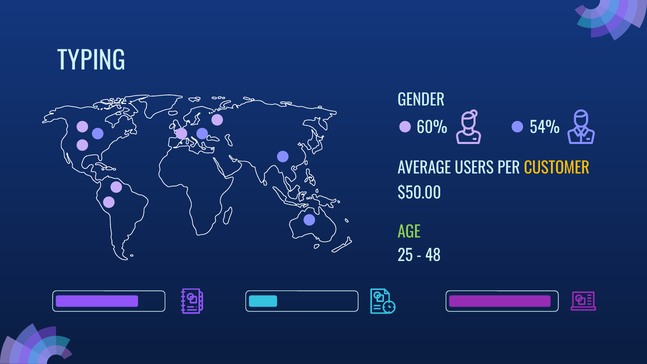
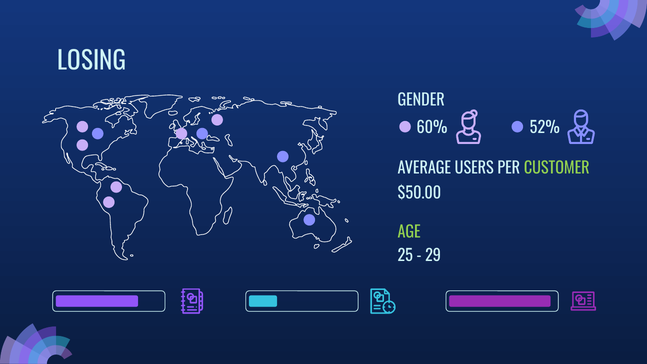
TYPING: TYPING -> LOSING (92, 62)
54%: 54% -> 52% (545, 128)
CUSTOMER colour: yellow -> light green (557, 168)
48: 48 -> 29 (433, 256)
